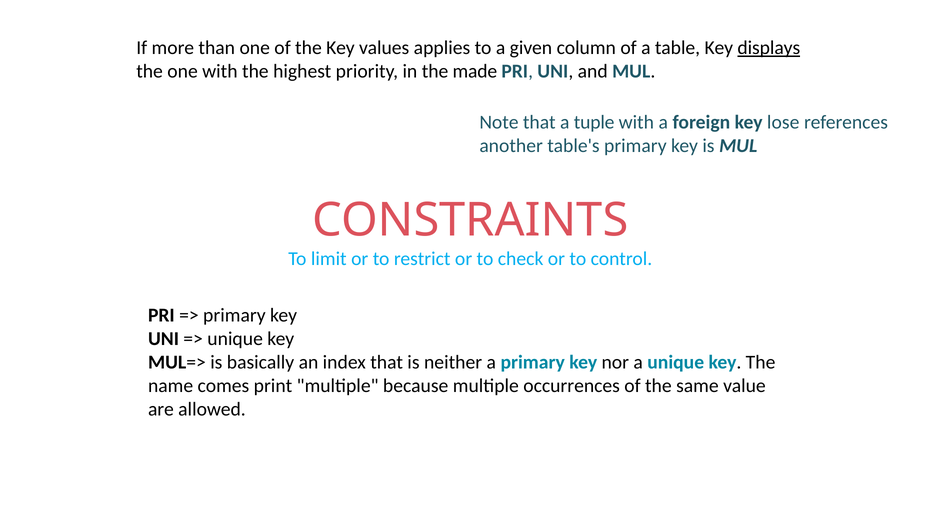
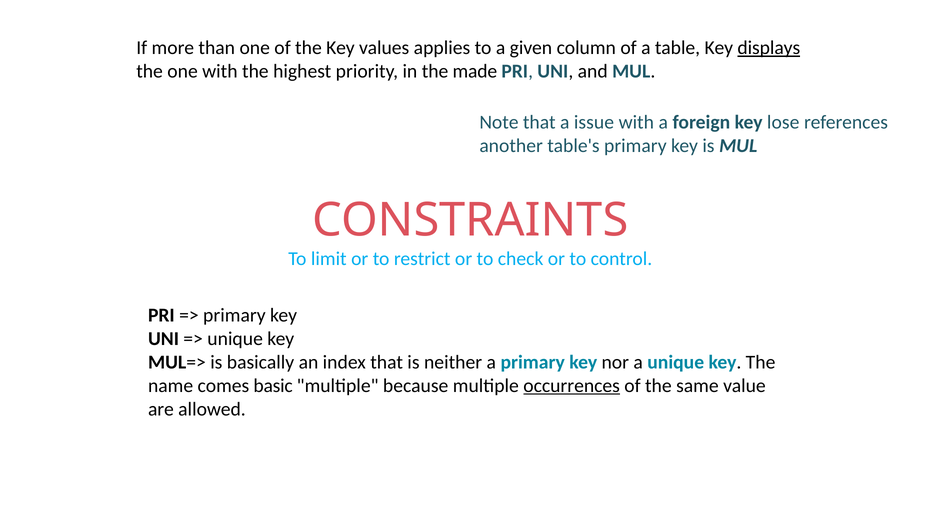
tuple: tuple -> issue (594, 122)
print: print -> basic (273, 386)
occurrences underline: none -> present (572, 386)
